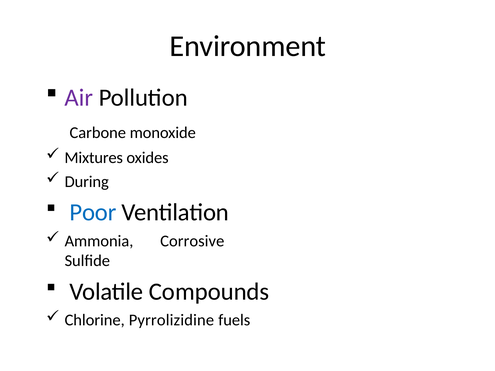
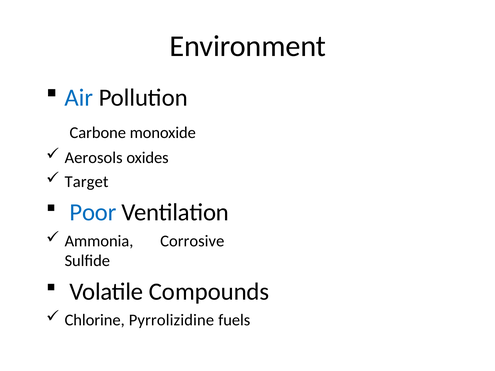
Air colour: purple -> blue (79, 98)
Mixtures: Mixtures -> Aerosols (94, 158)
During: During -> Target (87, 182)
